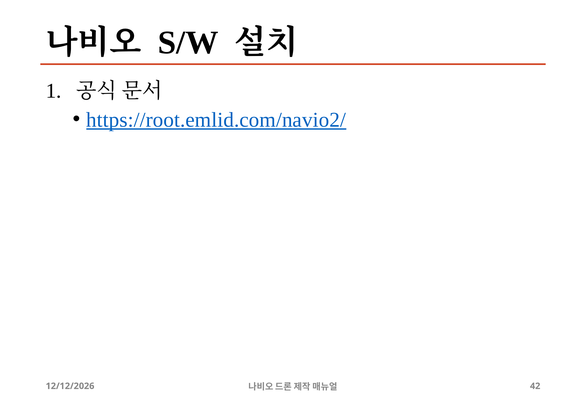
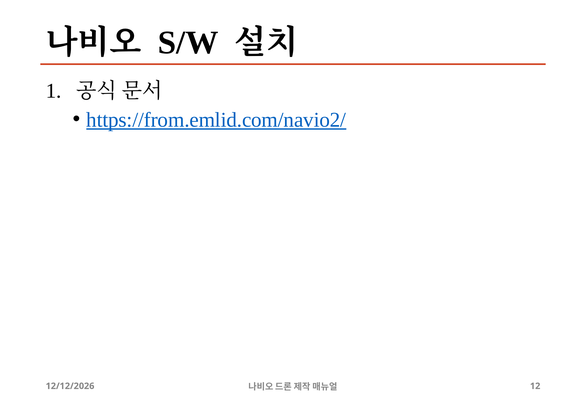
https://root.emlid.com/navio2/: https://root.emlid.com/navio2/ -> https://from.emlid.com/navio2/ (216, 120)
42: 42 -> 12 (535, 387)
